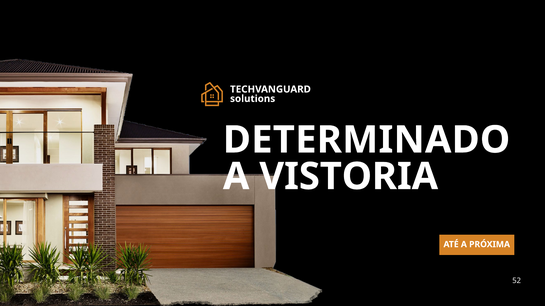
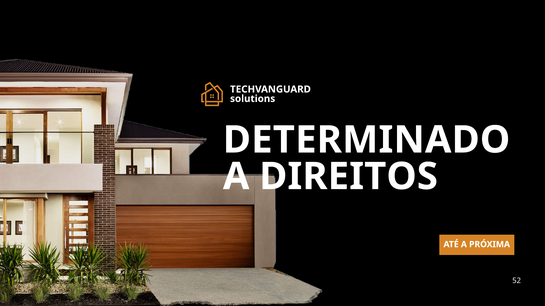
VISTORIA: VISTORIA -> DIREITOS (349, 177)
